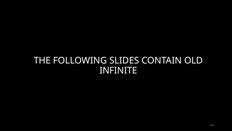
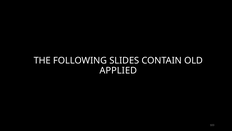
INFINITE: INFINITE -> APPLIED (118, 70)
